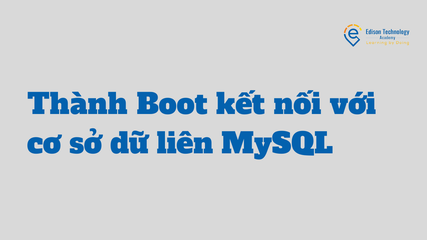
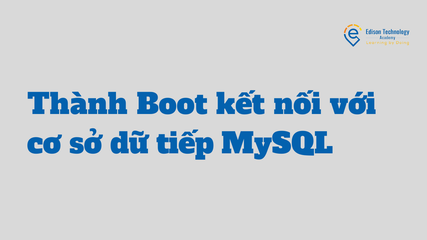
liên: liên -> tiếp (185, 144)
